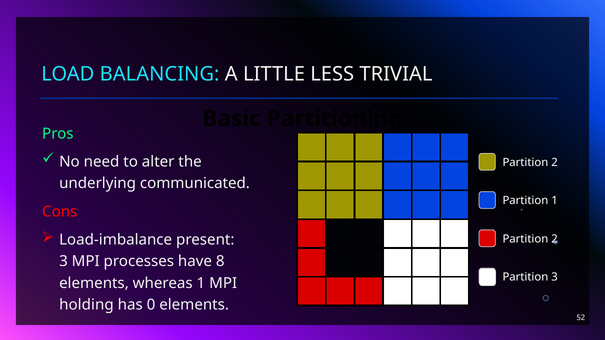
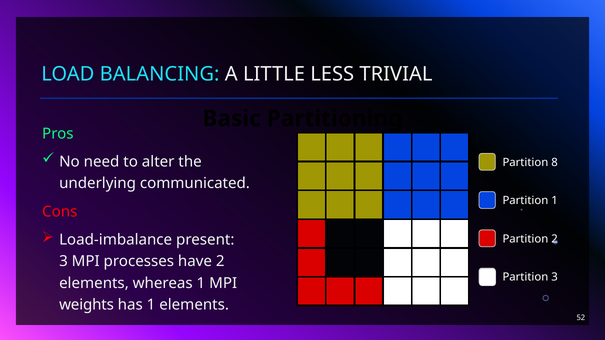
2: 2 -> 8 (555, 163)
have 8: 8 -> 2 (220, 262)
holding: holding -> weights (87, 305)
has 0: 0 -> 1 (151, 305)
